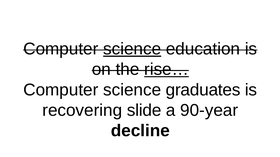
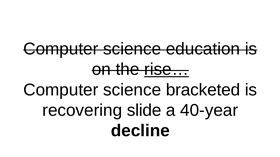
science underline: present -> none (132, 49)
graduates: graduates -> bracketed (203, 90)
90-year: 90-year -> 40-year (209, 111)
